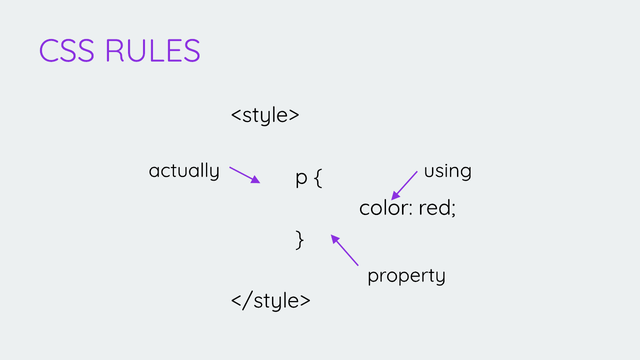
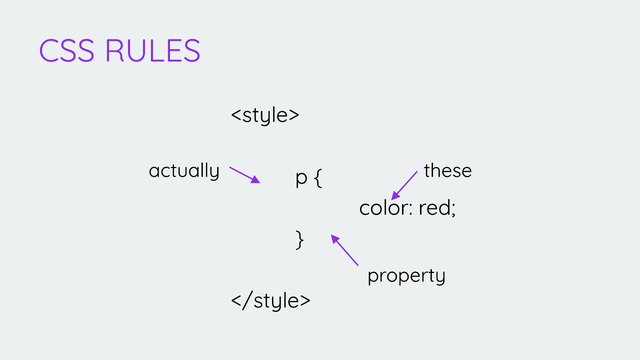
using: using -> these (448, 171)
